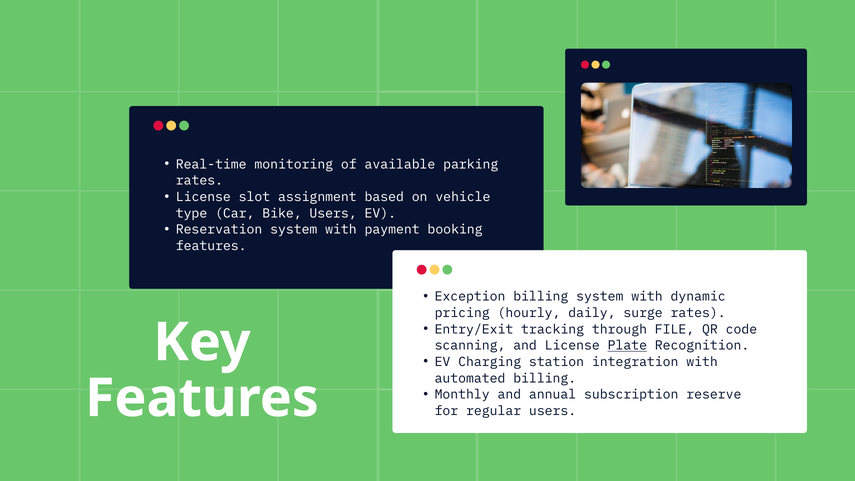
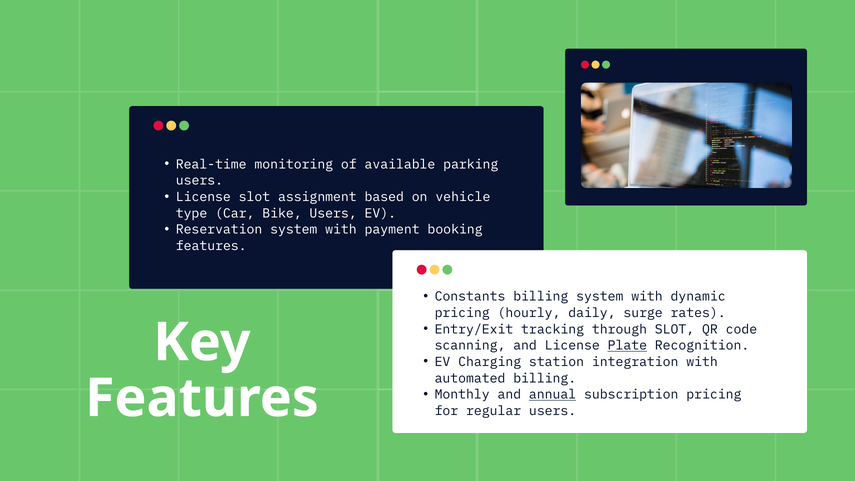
rates: rates -> users (199, 181)
Exception: Exception -> Constants (470, 297)
through FILE: FILE -> SLOT (675, 329)
annual underline: none -> present (553, 394)
subscription reserve: reserve -> pricing (714, 394)
